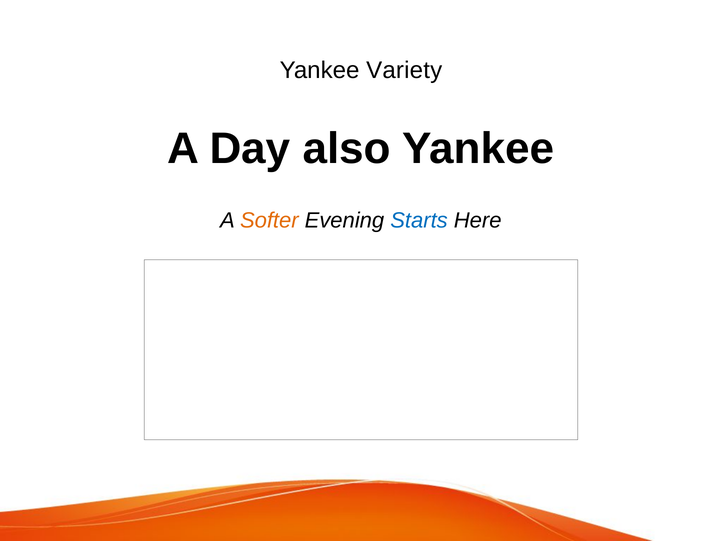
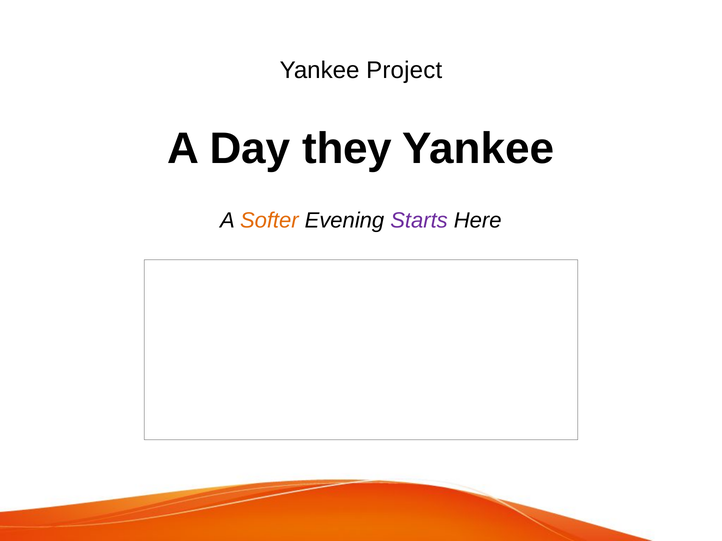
Variety: Variety -> Project (404, 70)
also: also -> they (347, 149)
Starts colour: blue -> purple (419, 220)
